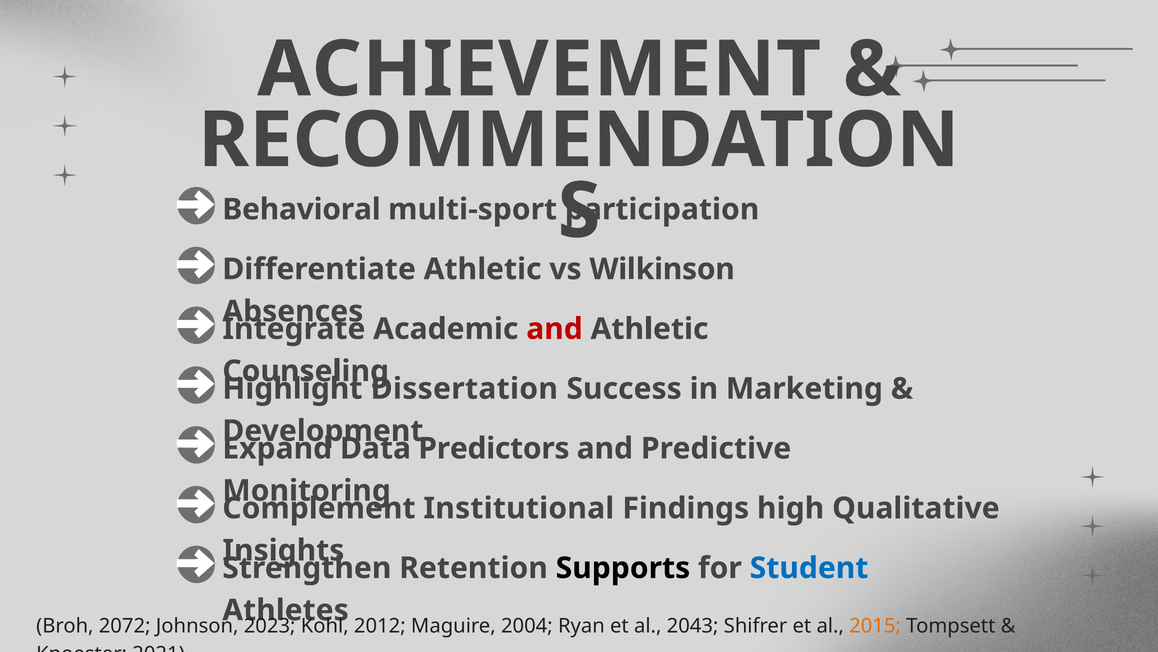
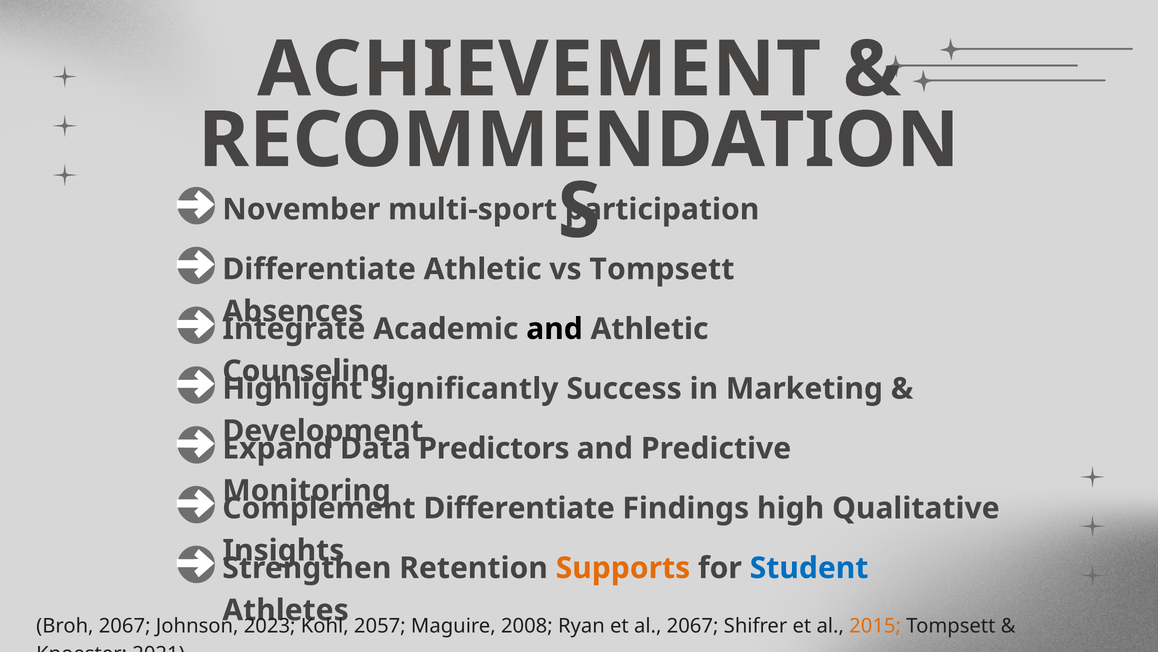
Behavioral: Behavioral -> November (301, 209)
vs Wilkinson: Wilkinson -> Tompsett (662, 269)
and colour: red -> black (554, 329)
Dissertation: Dissertation -> Significantly (464, 388)
Institutional: Institutional -> Differentiate (519, 508)
Supports colour: black -> orange (623, 568)
Broh 2072: 2072 -> 2067 (125, 625)
2012: 2012 -> 2057 (380, 625)
2004: 2004 -> 2008 (527, 625)
al 2043: 2043 -> 2067 (693, 625)
